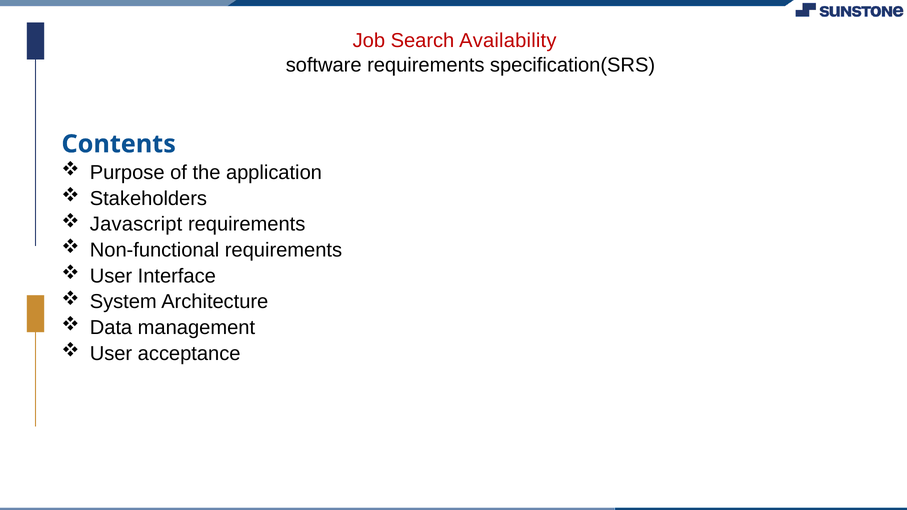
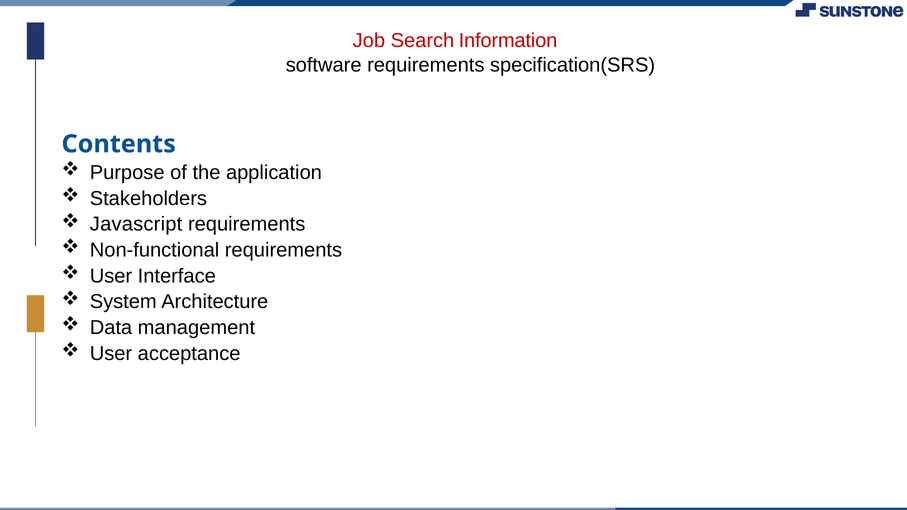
Availability: Availability -> Information (508, 41)
